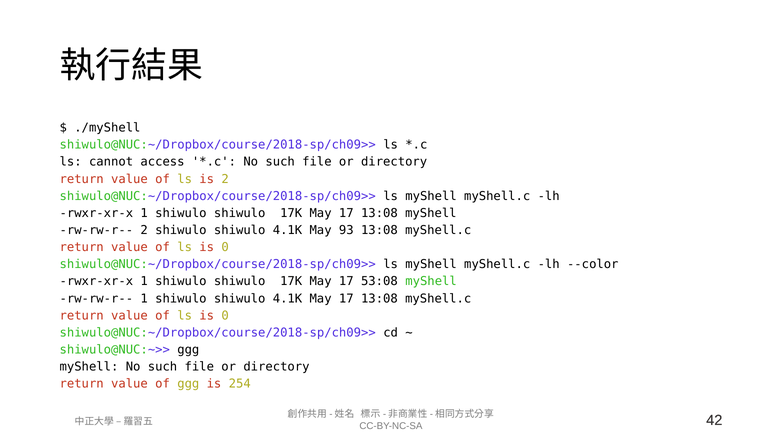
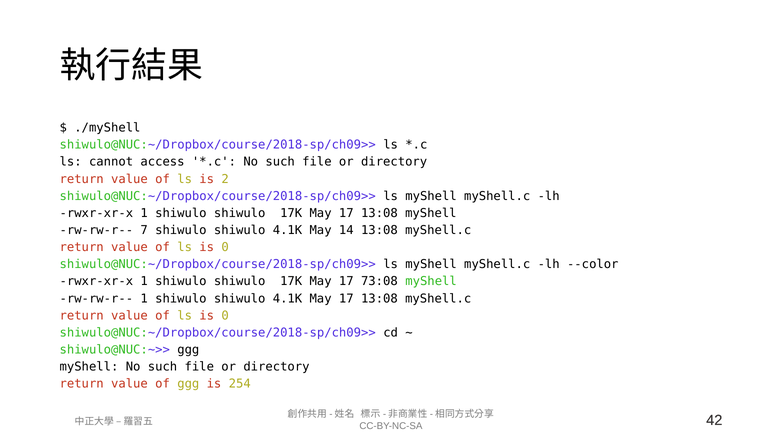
rw-rw-r-- 2: 2 -> 7 (144, 230)
93: 93 -> 14 (346, 230)
53:08: 53:08 -> 73:08 (379, 281)
